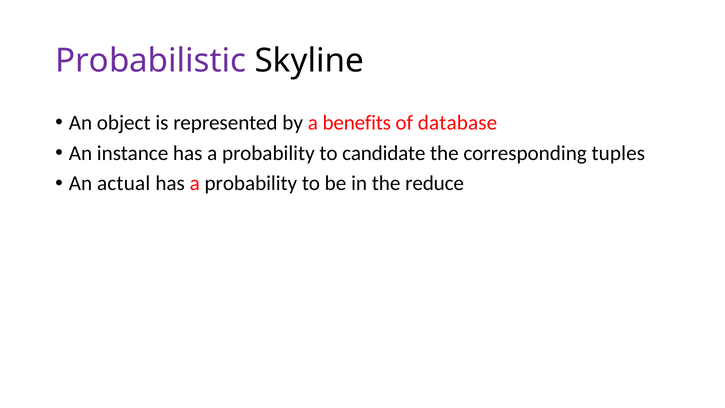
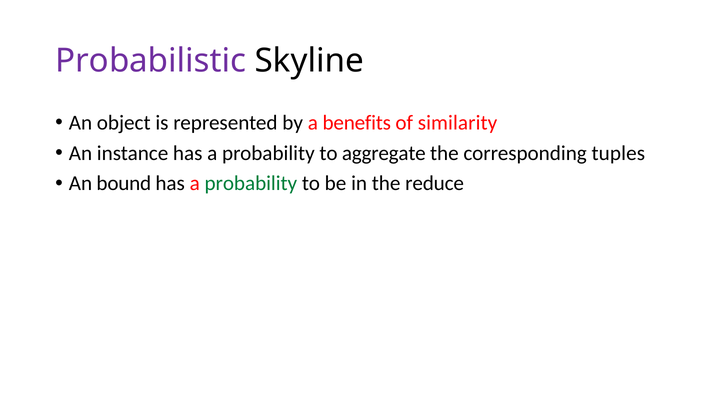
database: database -> similarity (458, 123)
candidate: candidate -> aggregate (384, 153)
actual: actual -> bound (124, 183)
probability colour: black -> green (251, 183)
